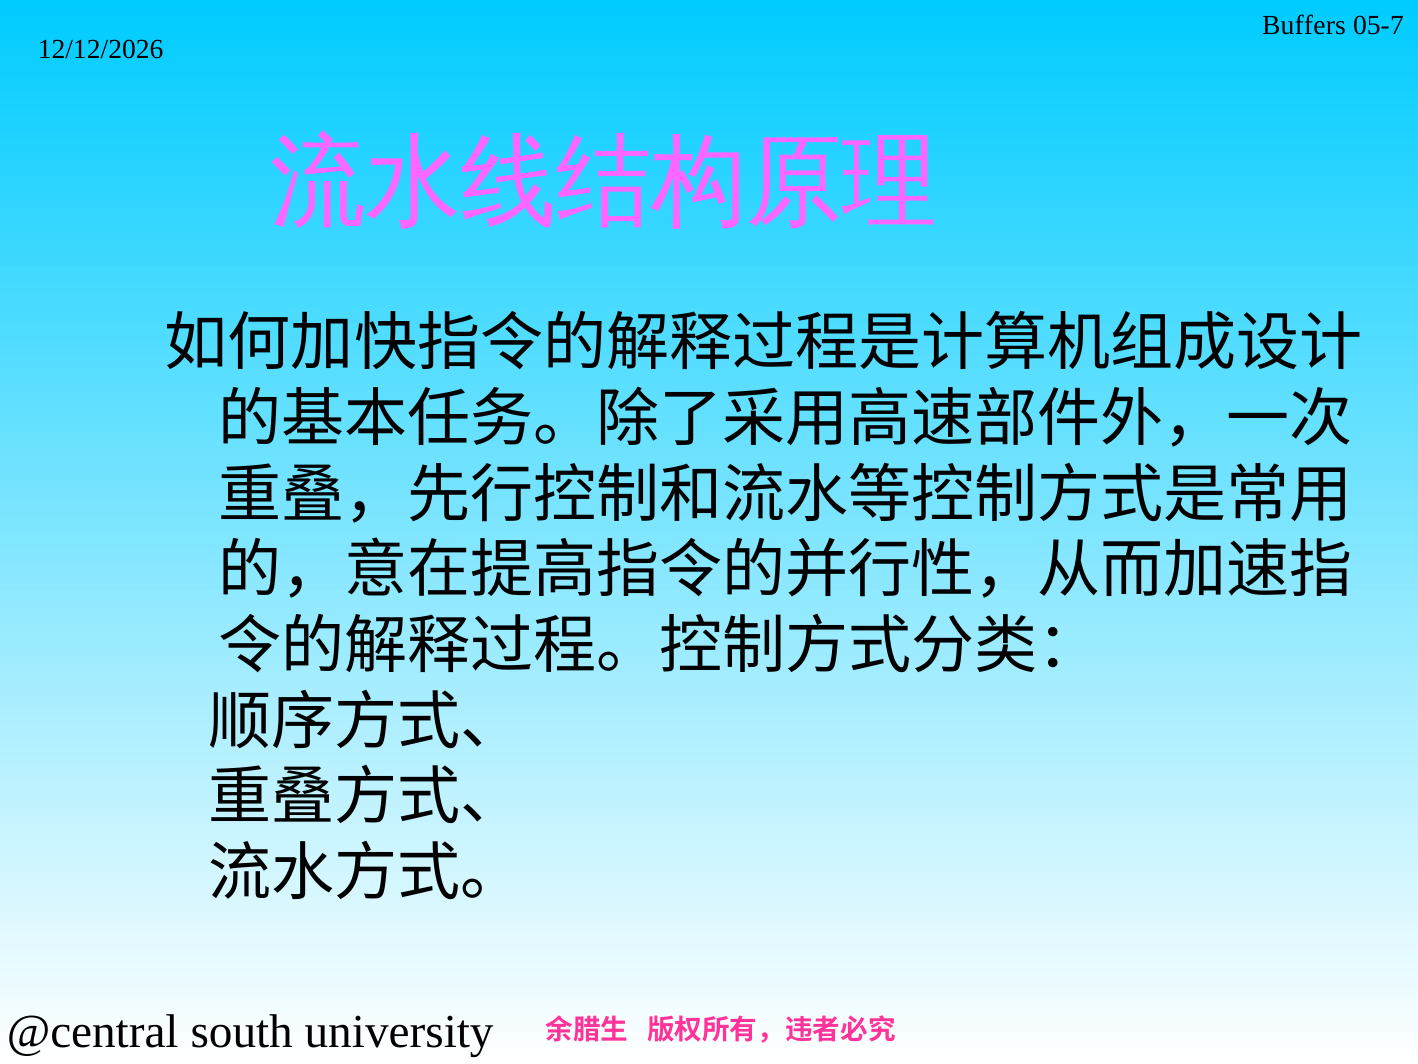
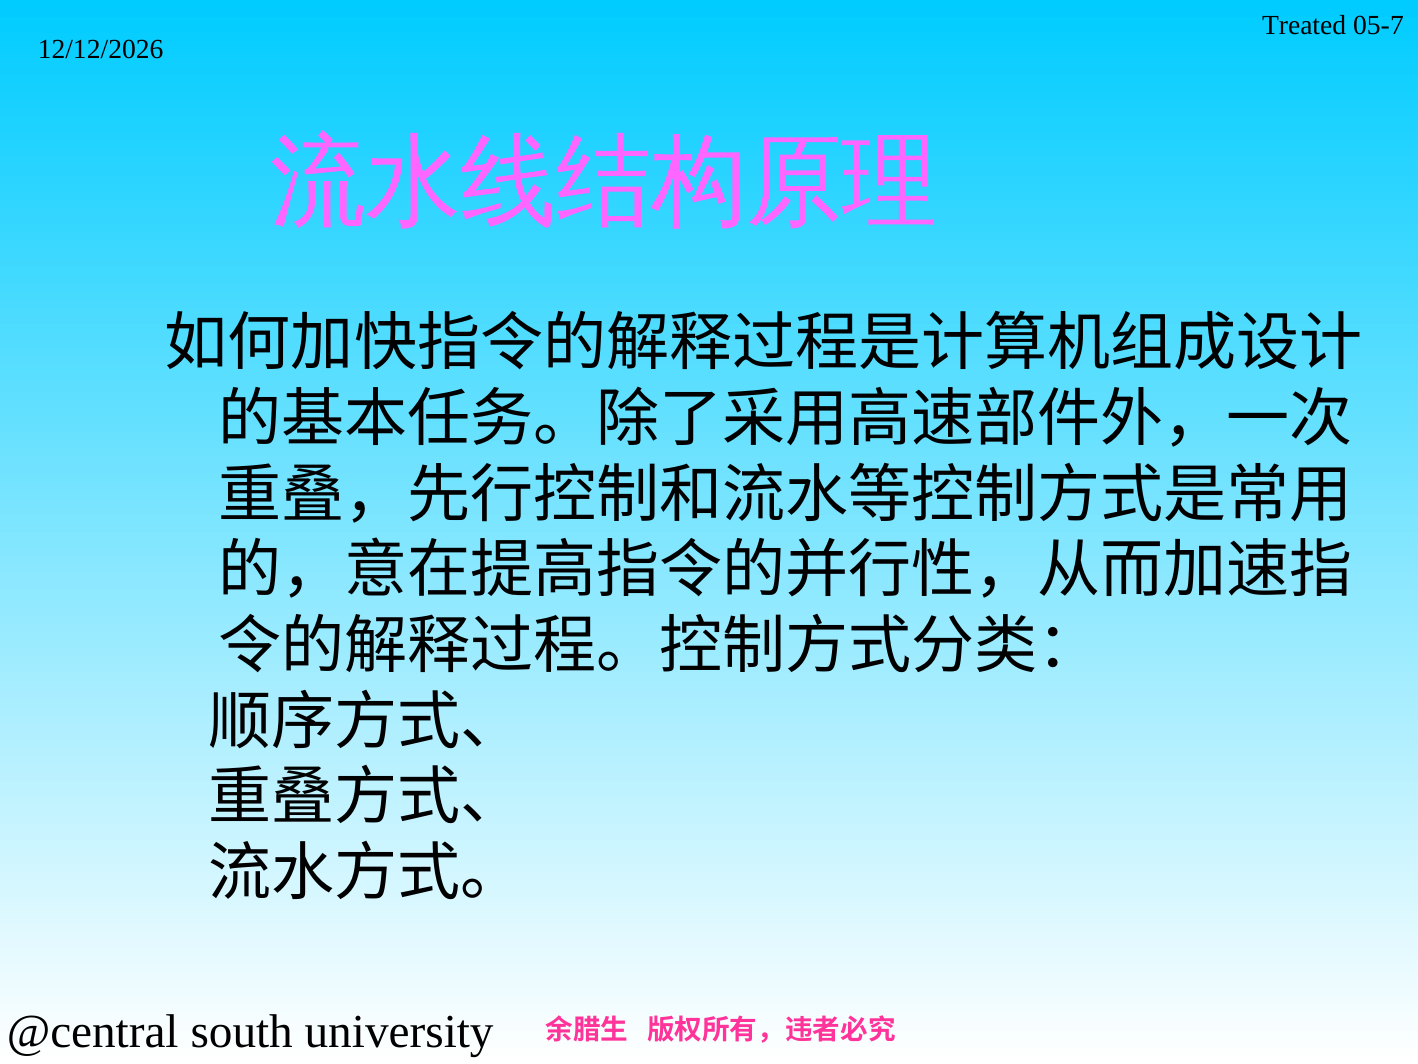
Buffers: Buffers -> Treated (1304, 26)
